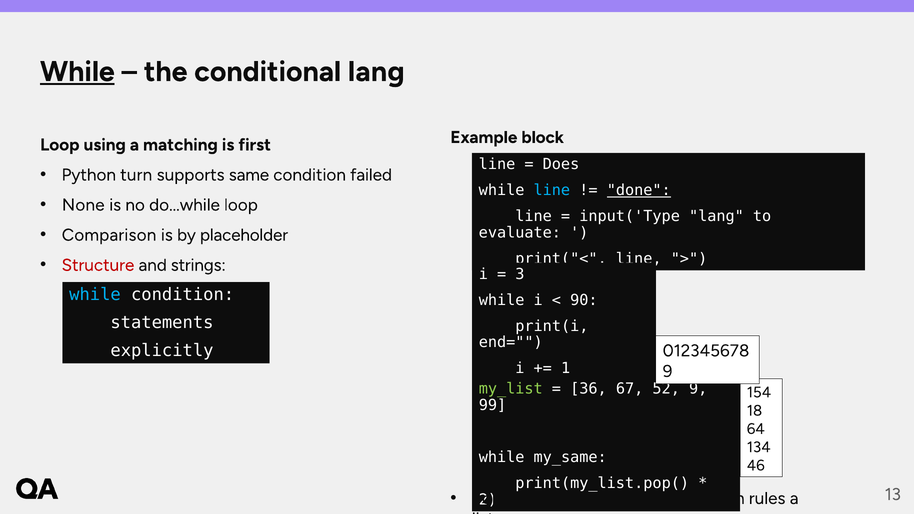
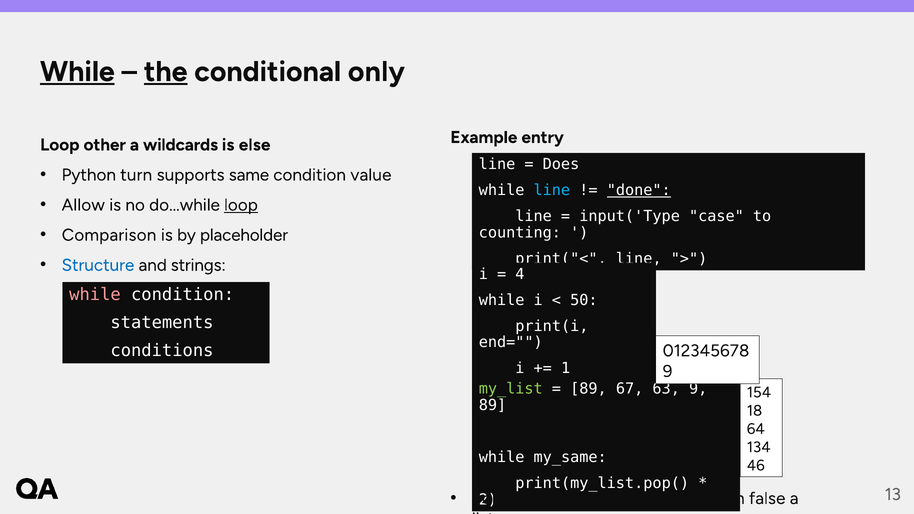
the underline: none -> present (166, 72)
conditional lang: lang -> only (376, 72)
block: block -> entry (543, 137)
using: using -> other (105, 145)
matching: matching -> wildcards (181, 145)
first: first -> else (255, 145)
failed: failed -> value (371, 175)
None: None -> Allow (83, 205)
loop underline: none -> present (241, 205)
input('Type lang: lang -> case (716, 216)
evaluate: evaluate -> counting (520, 233)
Structure colour: red -> blue (98, 265)
3: 3 -> 4 (520, 274)
while colour: light blue -> pink (95, 295)
90: 90 -> 50 (584, 300)
explicitly: explicitly -> conditions (162, 351)
36: 36 -> 89 (588, 389)
52: 52 -> 63 (666, 389)
99: 99 -> 89 (492, 405)
rules: rules -> false (767, 498)
